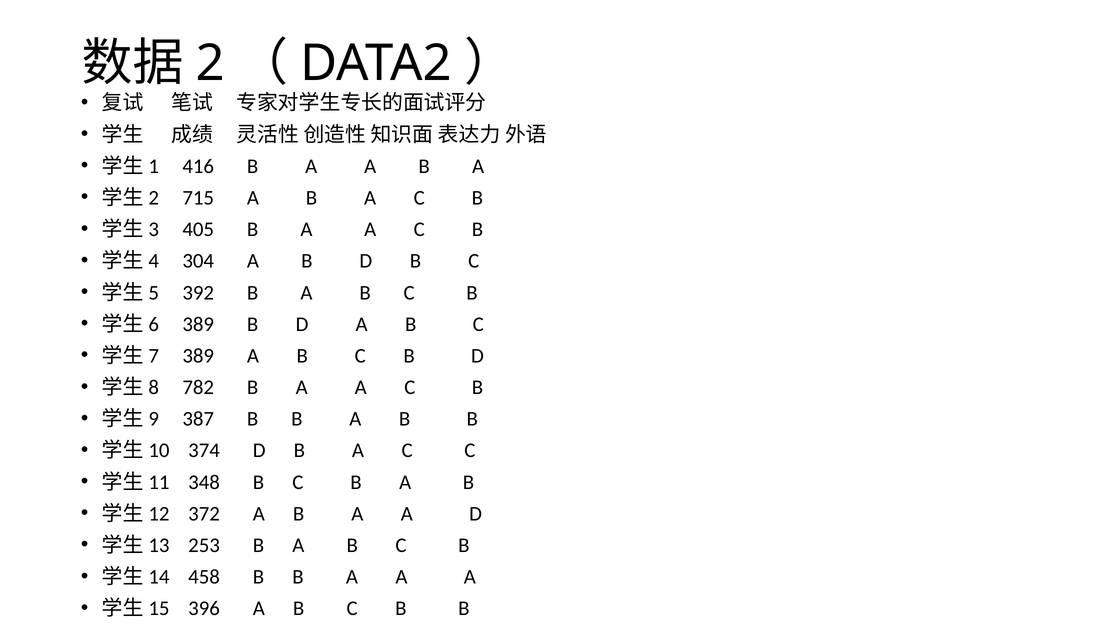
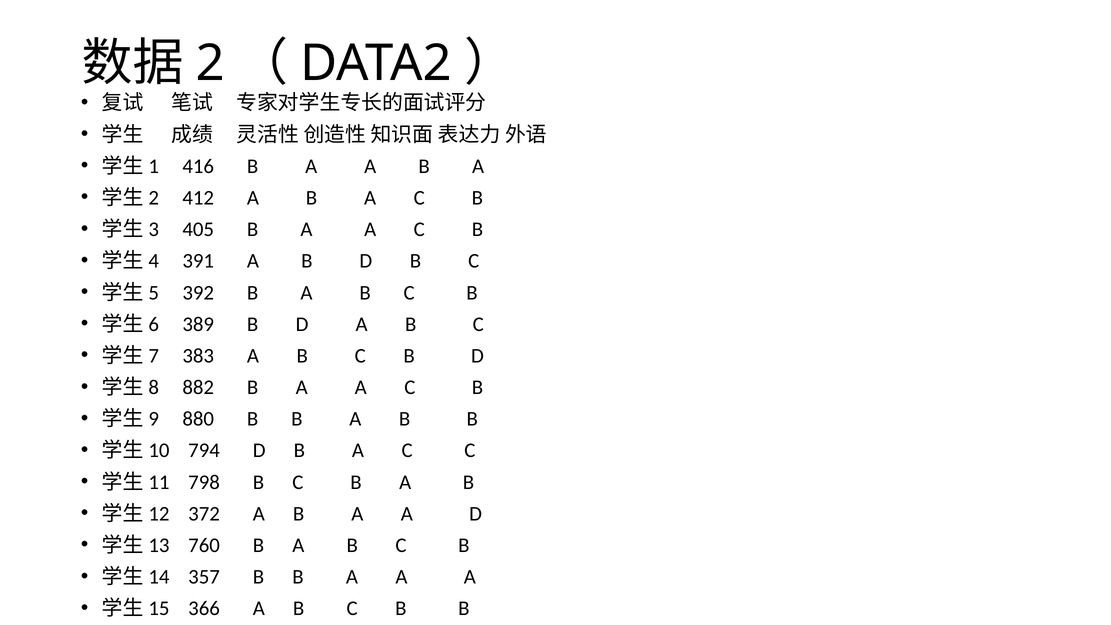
715: 715 -> 412 (198, 198)
304: 304 -> 391 (198, 261)
389: 389 -> 383 (198, 356)
782: 782 -> 882 (198, 387)
387: 387 -> 880 (198, 419)
374: 374 -> 794 (204, 451)
348: 348 -> 798 (204, 482)
253: 253 -> 760 (204, 545)
458: 458 -> 357 (204, 577)
396: 396 -> 366 (204, 609)
